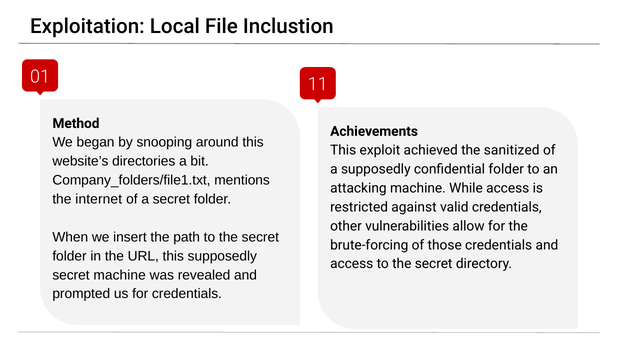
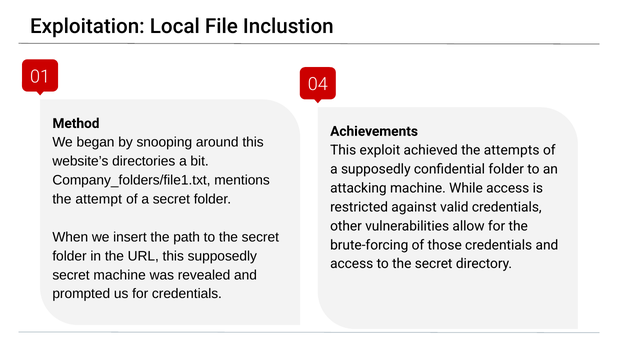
11: 11 -> 04 (318, 84)
sanitized: sanitized -> attempts (512, 150)
internet: internet -> attempt (99, 199)
